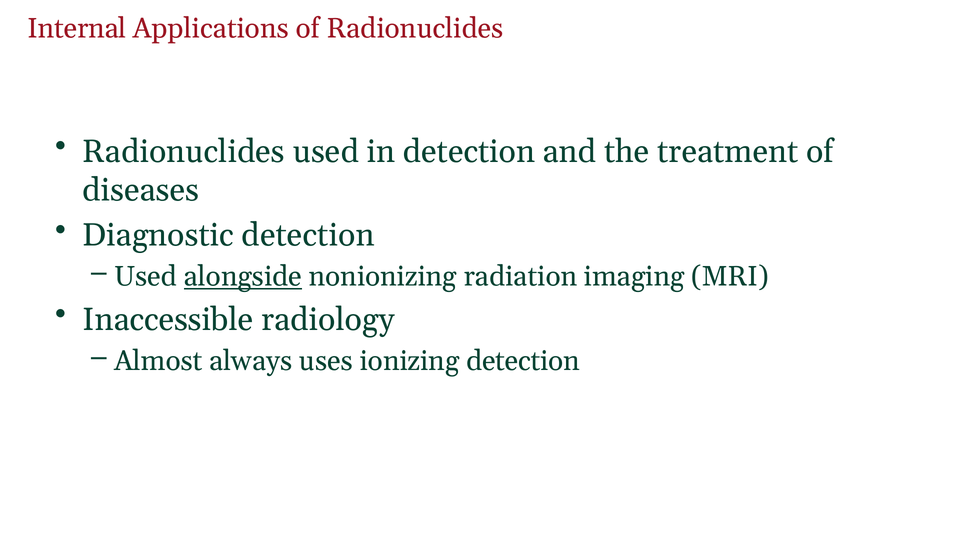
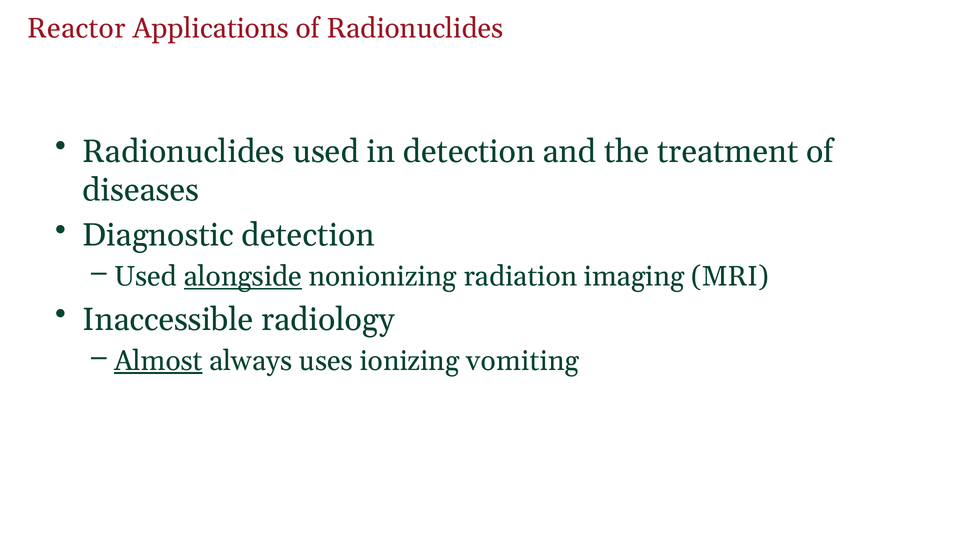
Internal: Internal -> Reactor (77, 28)
Almost underline: none -> present (158, 361)
ionizing detection: detection -> vomiting (523, 361)
